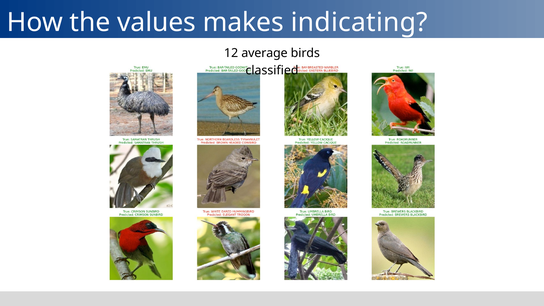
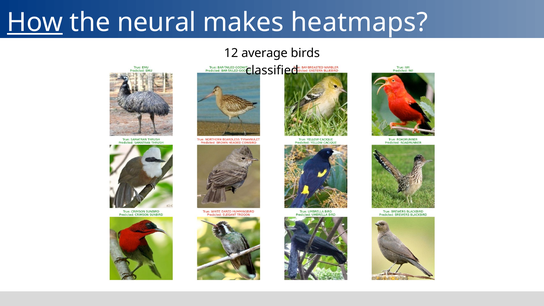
How underline: none -> present (35, 23)
values: values -> neural (157, 23)
indicating: indicating -> heatmaps (359, 23)
